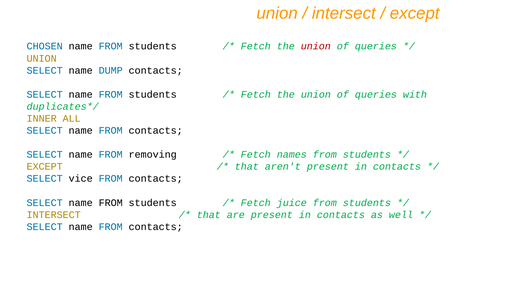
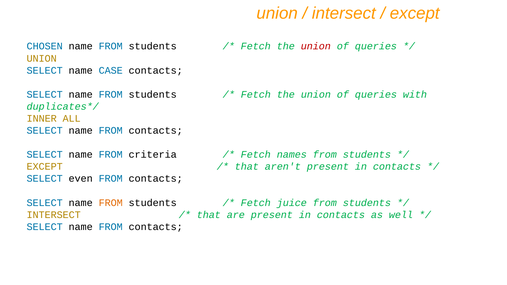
DUMP: DUMP -> CASE (111, 70)
removing: removing -> criteria (153, 155)
vice: vice -> even (81, 179)
FROM colour: black -> orange (111, 203)
